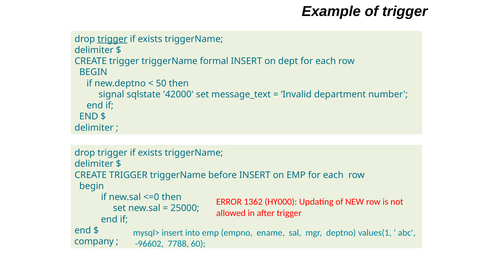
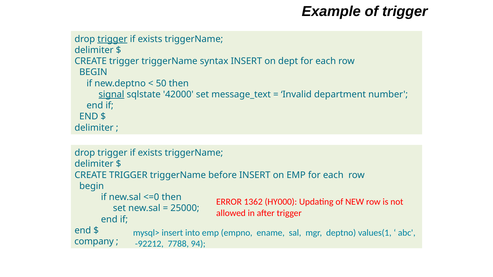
formal: formal -> syntax (214, 61)
signal underline: none -> present (111, 95)
-96602: -96602 -> -92212 (149, 244)
60: 60 -> 94 (198, 244)
